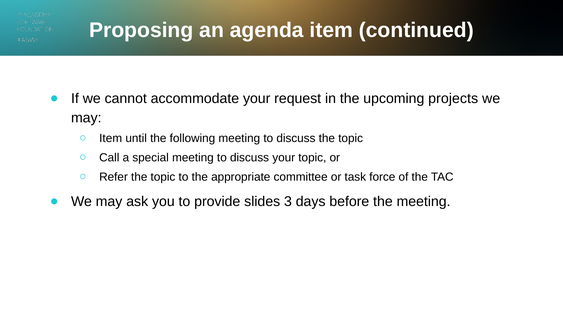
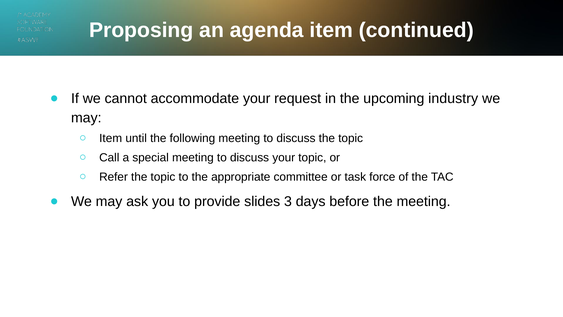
projects: projects -> industry (453, 98)
